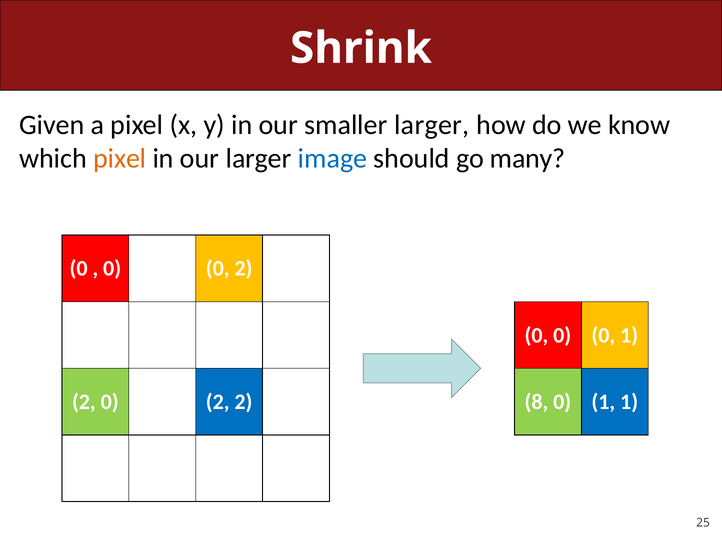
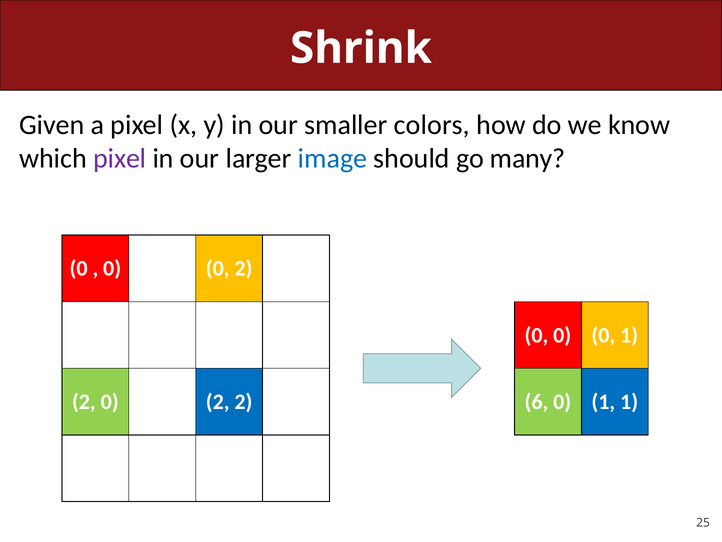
smaller larger: larger -> colors (432, 125)
pixel colour: orange -> purple (120, 158)
8: 8 -> 6 (536, 401)
